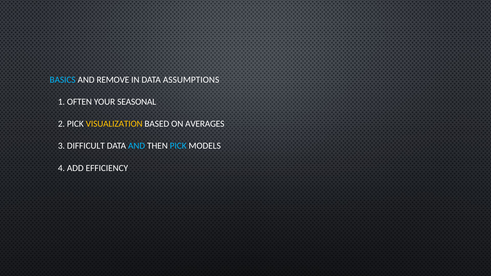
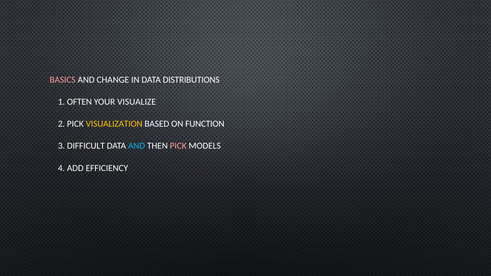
BASICS colour: light blue -> pink (63, 80)
REMOVE: REMOVE -> CHANGE (113, 80)
ASSUMPTIONS: ASSUMPTIONS -> DISTRIBUTIONS (191, 80)
SEASONAL: SEASONAL -> VISUALIZE (137, 102)
AVERAGES: AVERAGES -> FUNCTION (205, 124)
PICK colour: light blue -> pink (178, 146)
